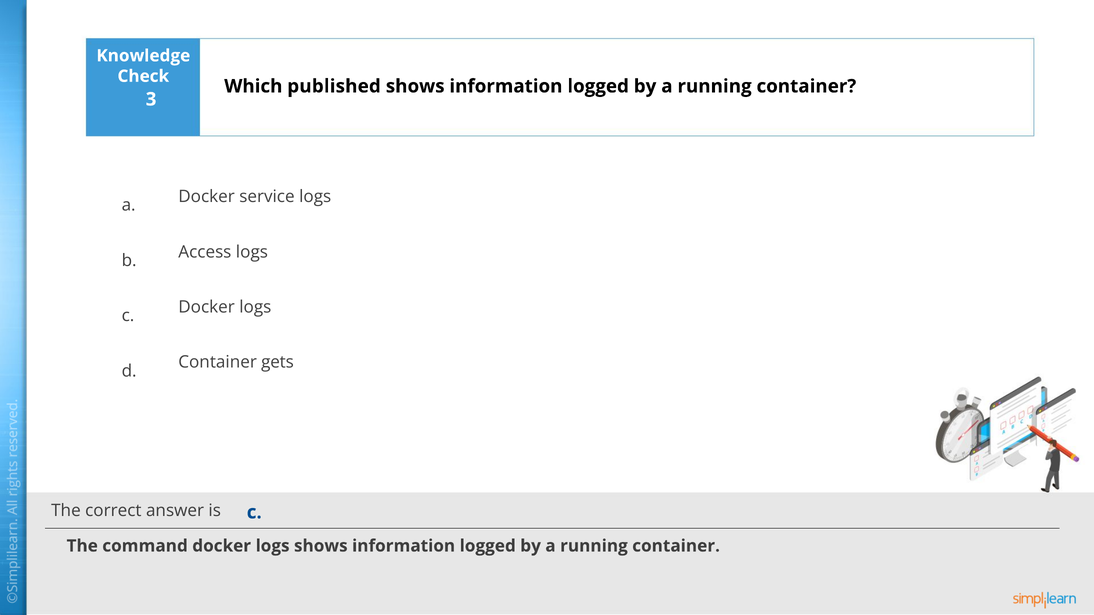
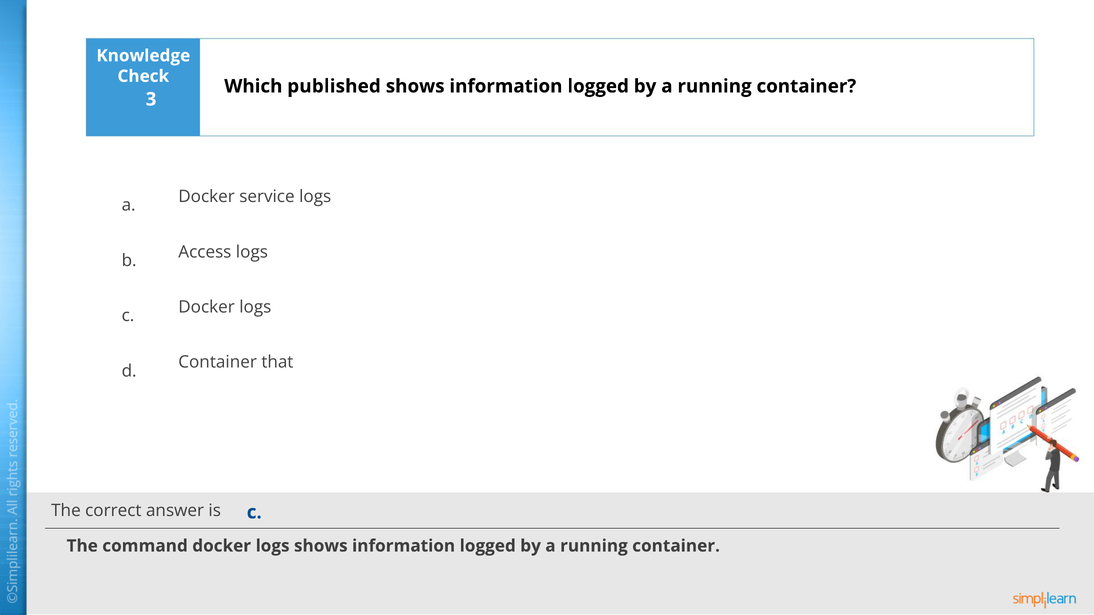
gets: gets -> that (277, 362)
